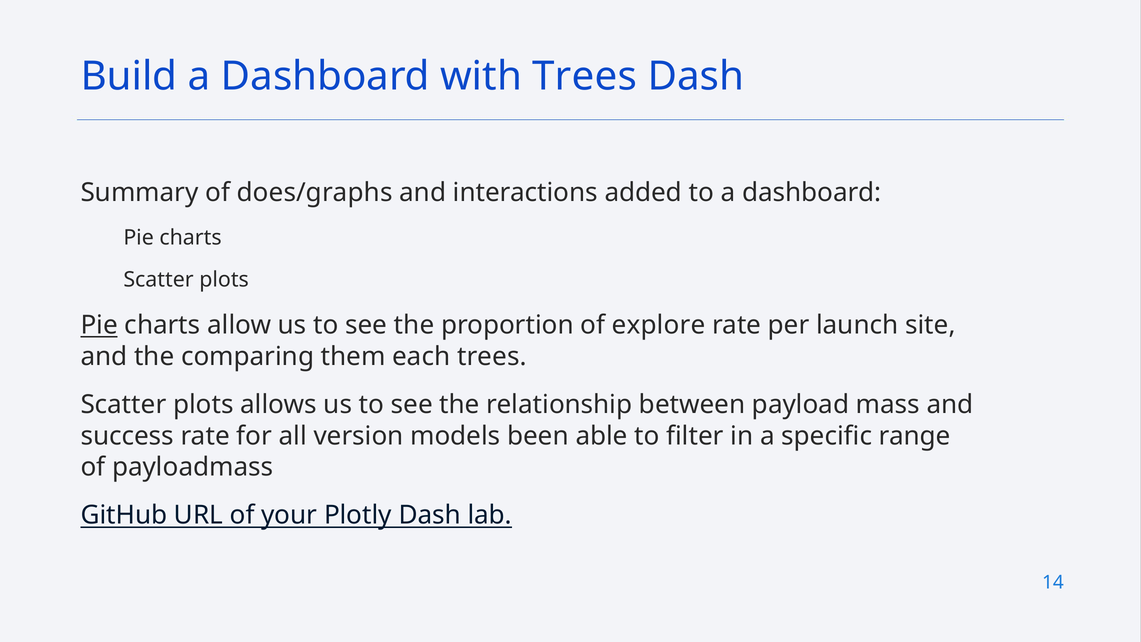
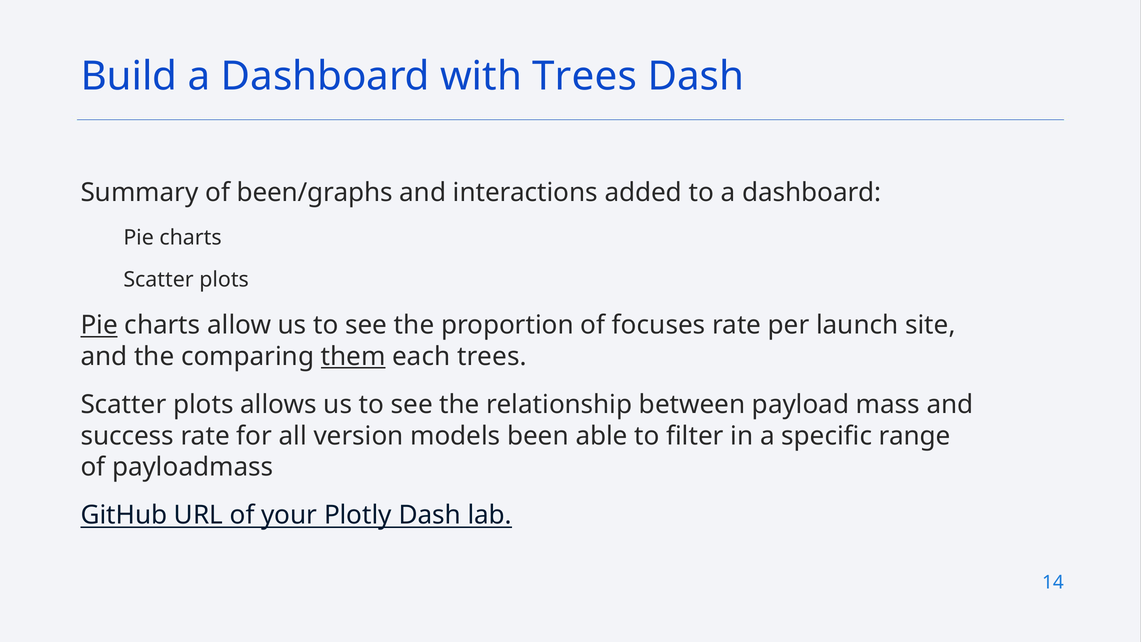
does/graphs: does/graphs -> been/graphs (315, 193)
explore: explore -> focuses (659, 325)
them underline: none -> present (353, 357)
